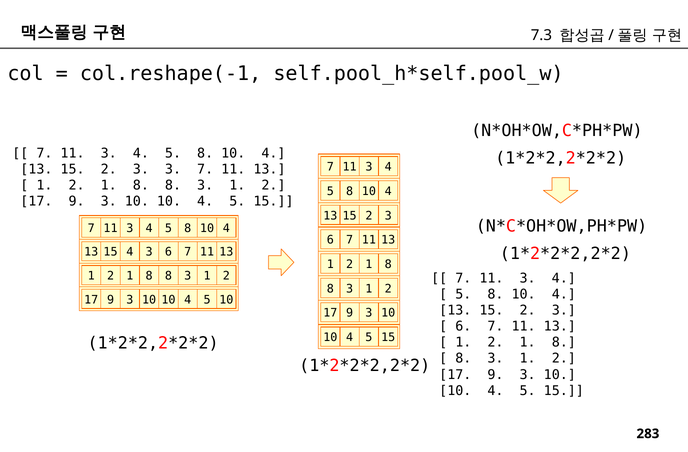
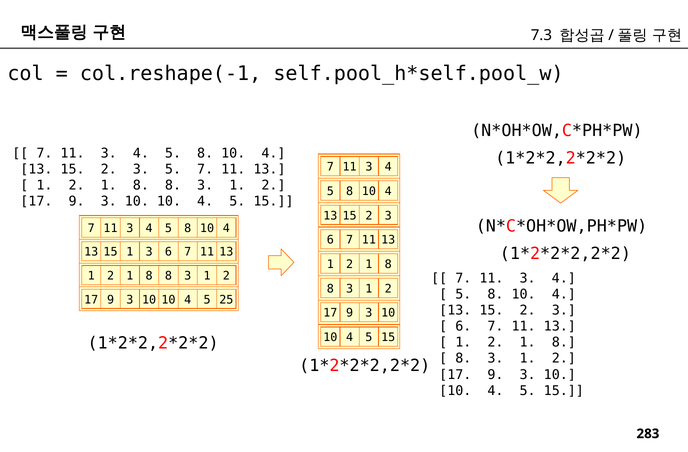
3 3: 3 -> 5 (173, 169)
15 4: 4 -> 1 (130, 252)
5 10: 10 -> 25 (226, 300)
